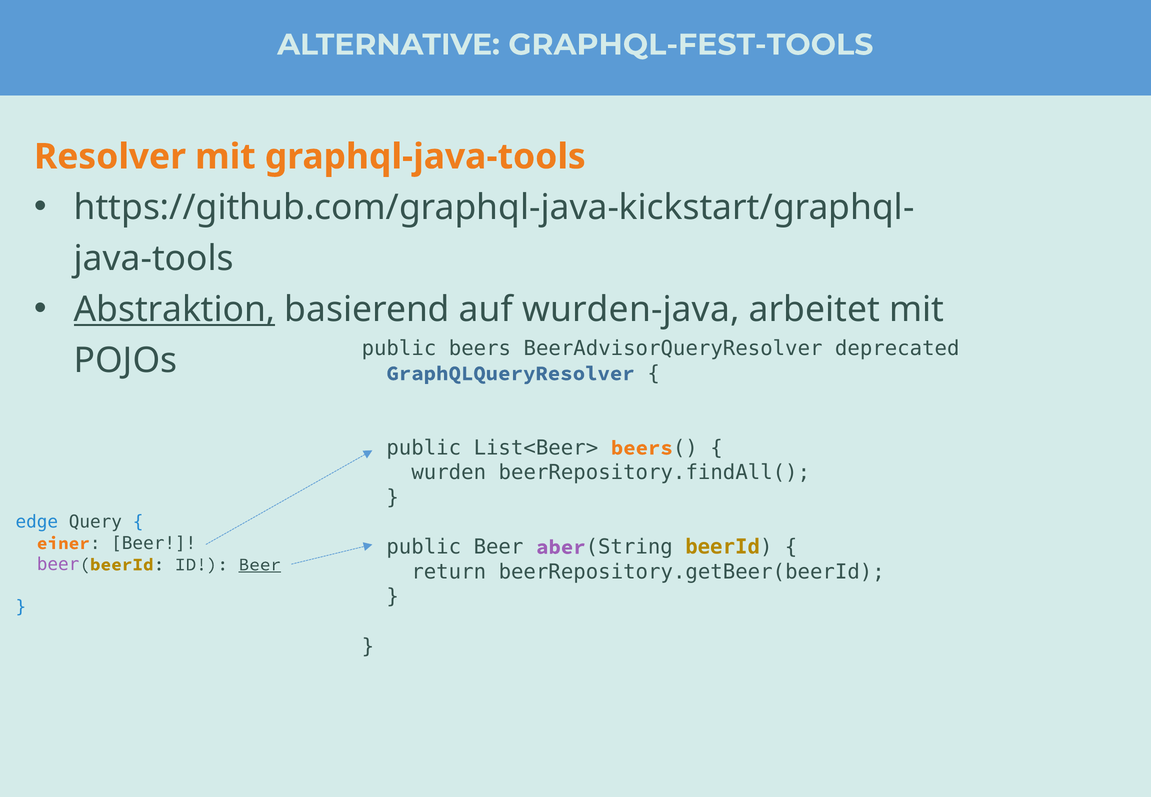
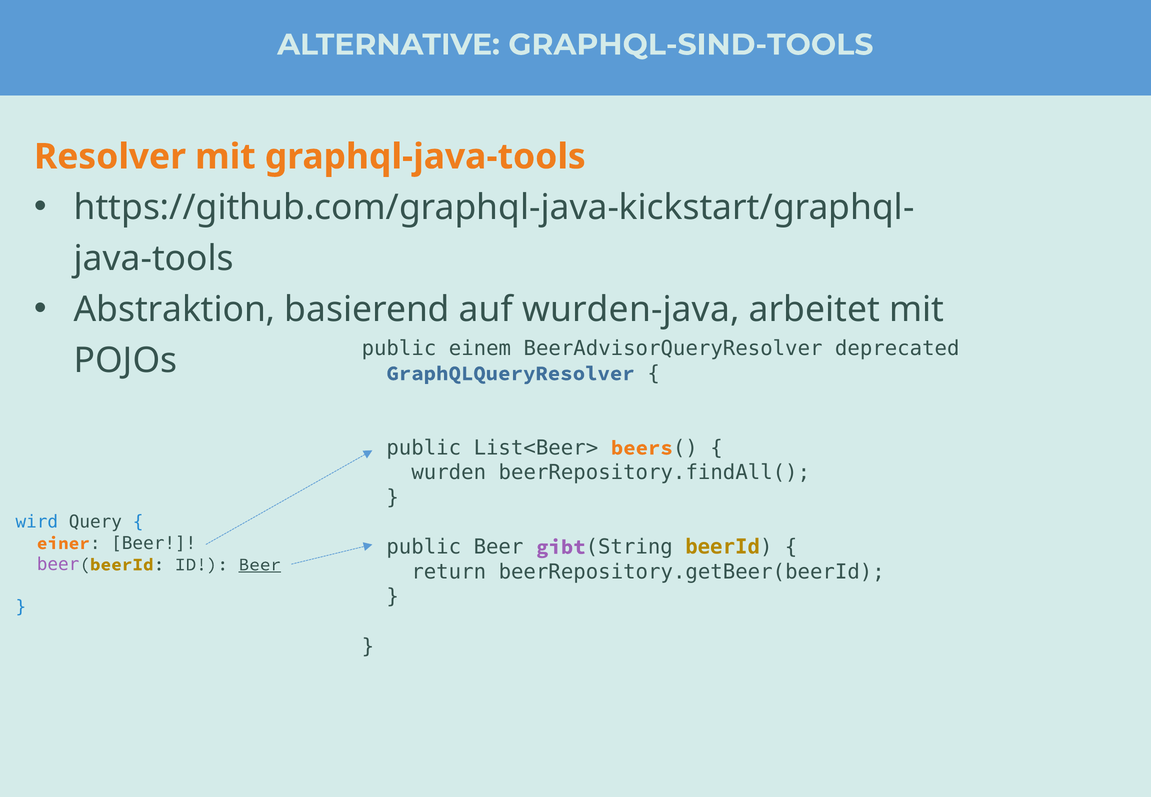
GRAPHQL-FEST-TOOLS: GRAPHQL-FEST-TOOLS -> GRAPHQL-SIND-TOOLS (691, 45)
Abstraktion underline: present -> none (175, 310)
public beers: beers -> einem (480, 348)
edge: edge -> wird (37, 522)
aber: aber -> gibt (561, 547)
